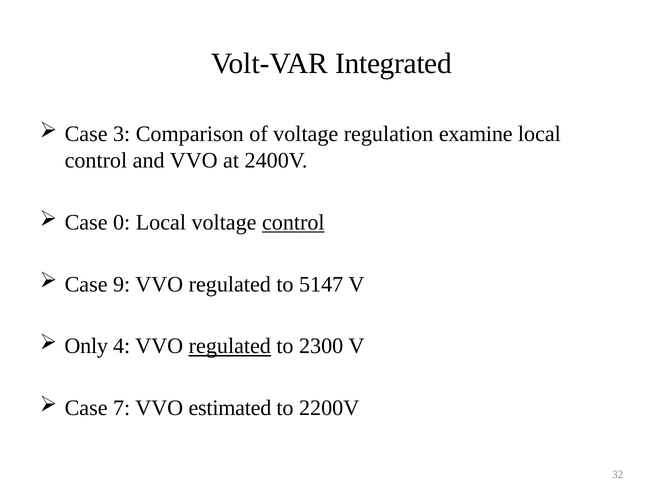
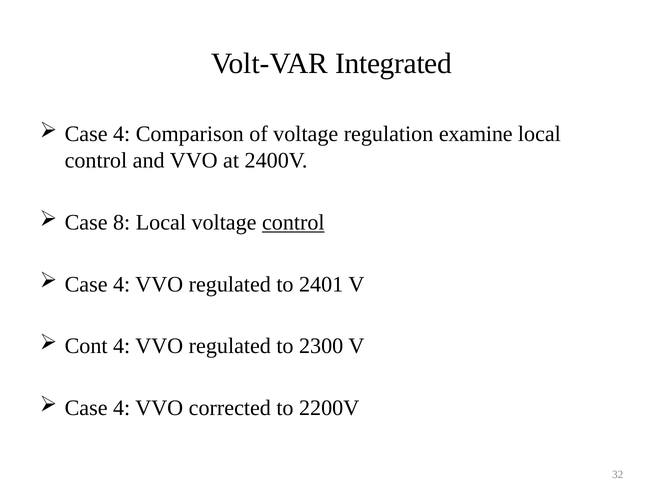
3: 3 -> 4 (122, 134)
0: 0 -> 8 (122, 223)
9: 9 -> 4 (122, 284)
5147: 5147 -> 2401 (321, 284)
Only: Only -> Cont (86, 346)
regulated underline: present -> none (230, 346)
7: 7 -> 4 (122, 408)
estimated: estimated -> corrected (230, 408)
